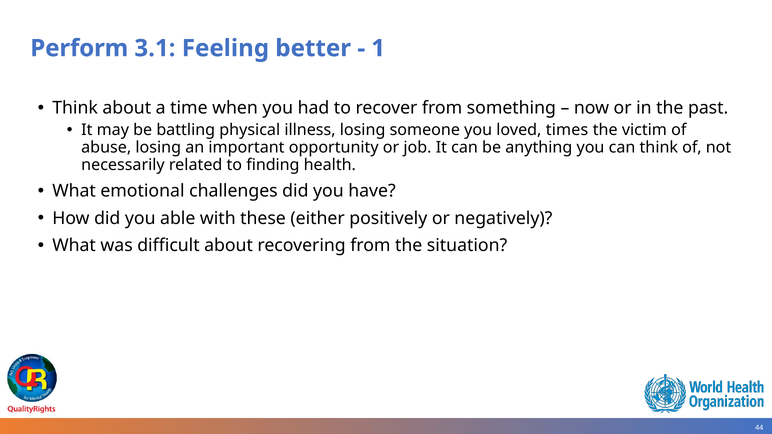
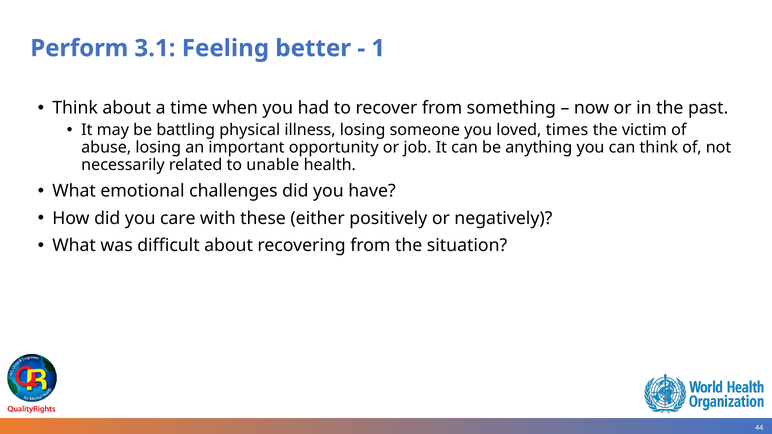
finding: finding -> unable (273, 165)
able: able -> care (178, 218)
